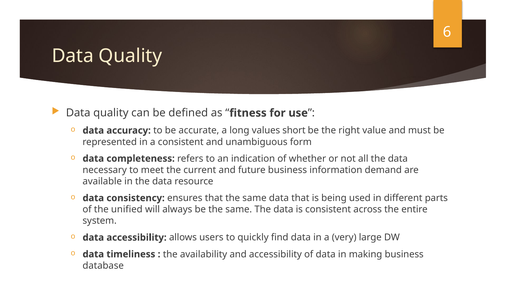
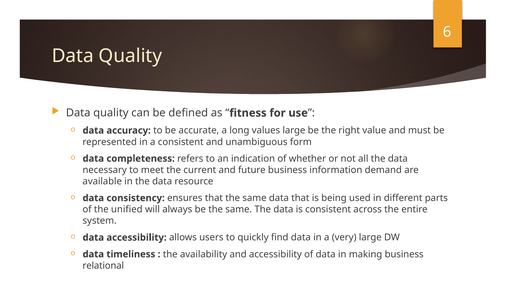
values short: short -> large (294, 130)
database: database -> relational (103, 265)
